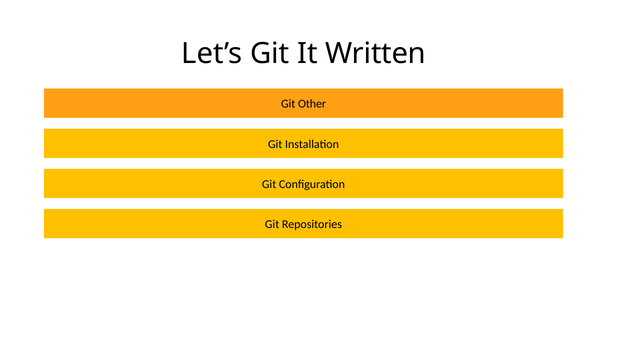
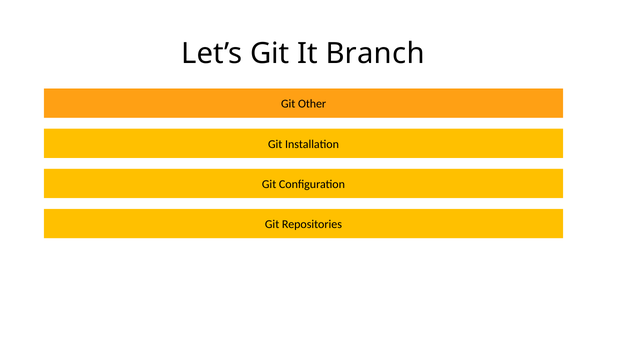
Written: Written -> Branch (375, 54)
